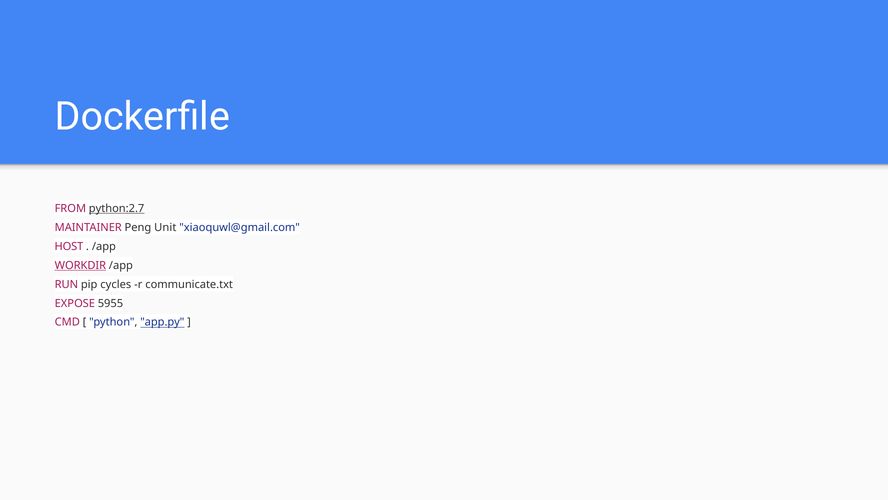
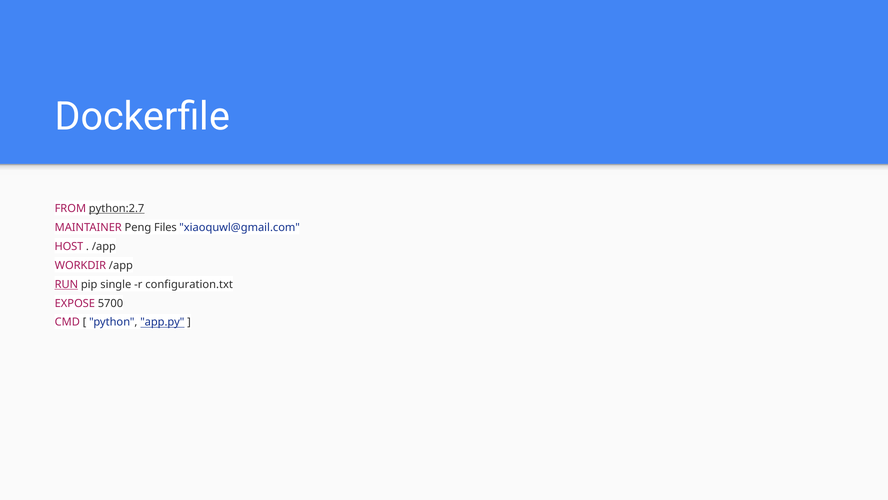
Unit: Unit -> Files (165, 227)
WORKDIR underline: present -> none (80, 265)
RUN underline: none -> present (66, 284)
cycles: cycles -> single (116, 284)
communicate.txt: communicate.txt -> configuration.txt (189, 284)
5955: 5955 -> 5700 (110, 303)
